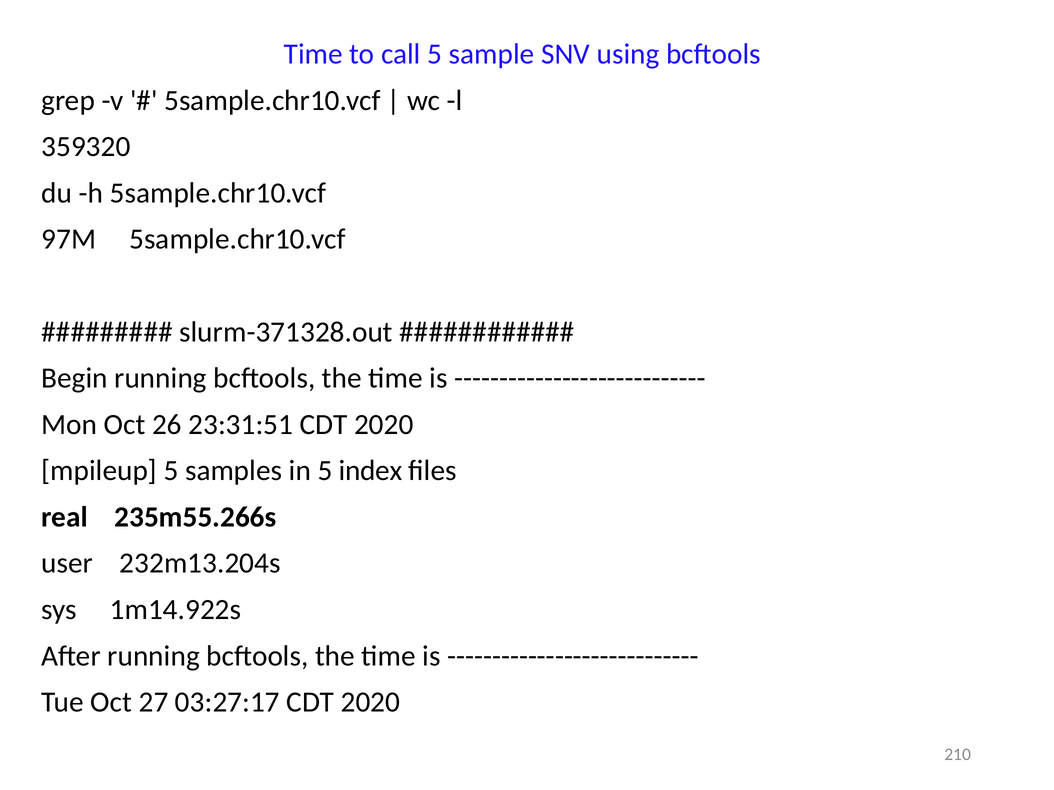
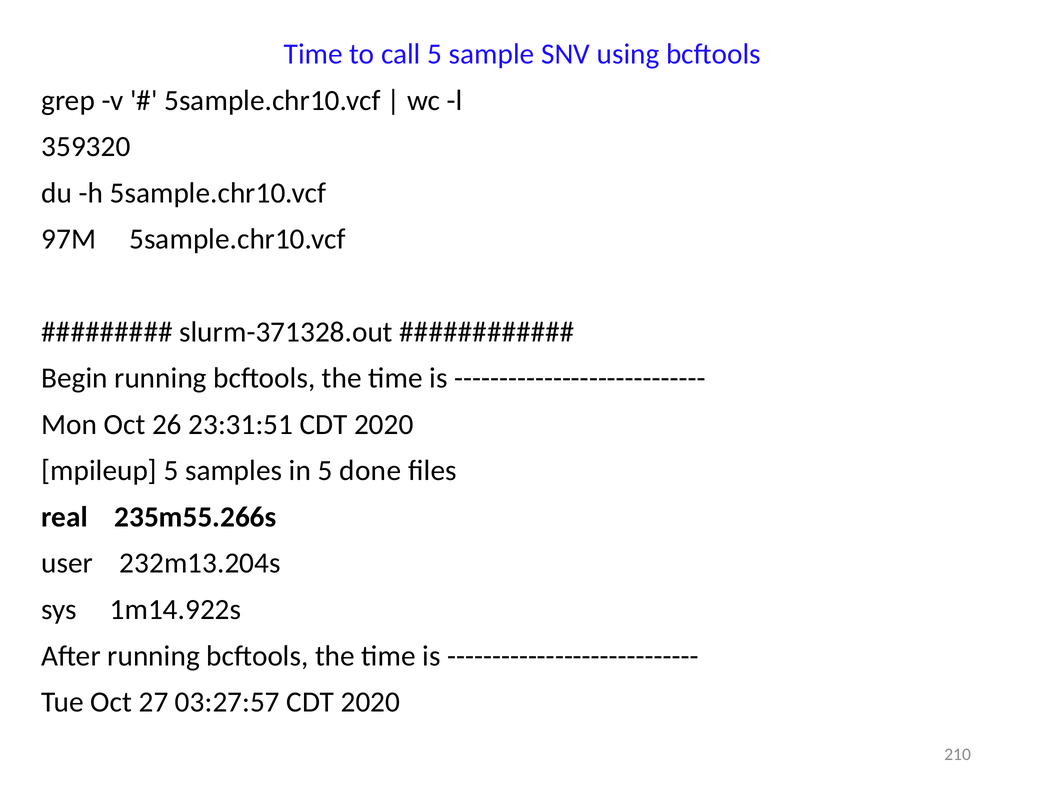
index: index -> done (370, 471)
03:27:17: 03:27:17 -> 03:27:57 (227, 703)
